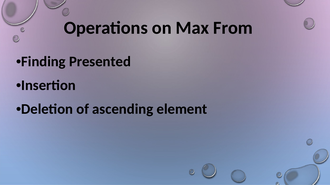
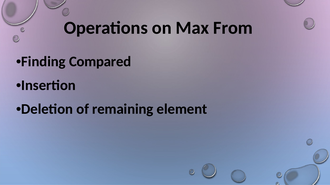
Presented: Presented -> Compared (100, 62)
ascending: ascending -> remaining (123, 109)
